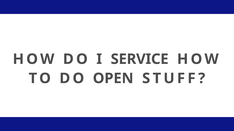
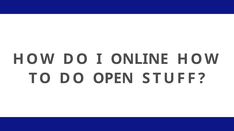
SERVICE: SERVICE -> ONLINE (140, 59)
